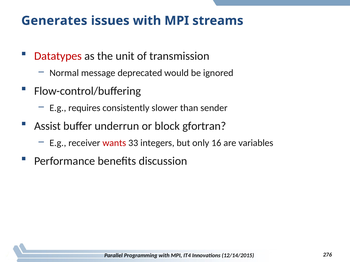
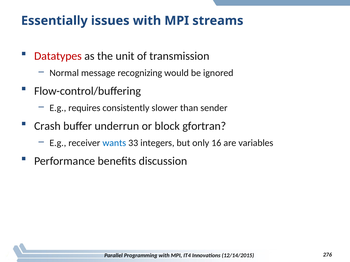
Generates: Generates -> Essentially (54, 21)
deprecated: deprecated -> recognizing (140, 73)
Assist: Assist -> Crash (47, 126)
wants colour: red -> blue (114, 143)
